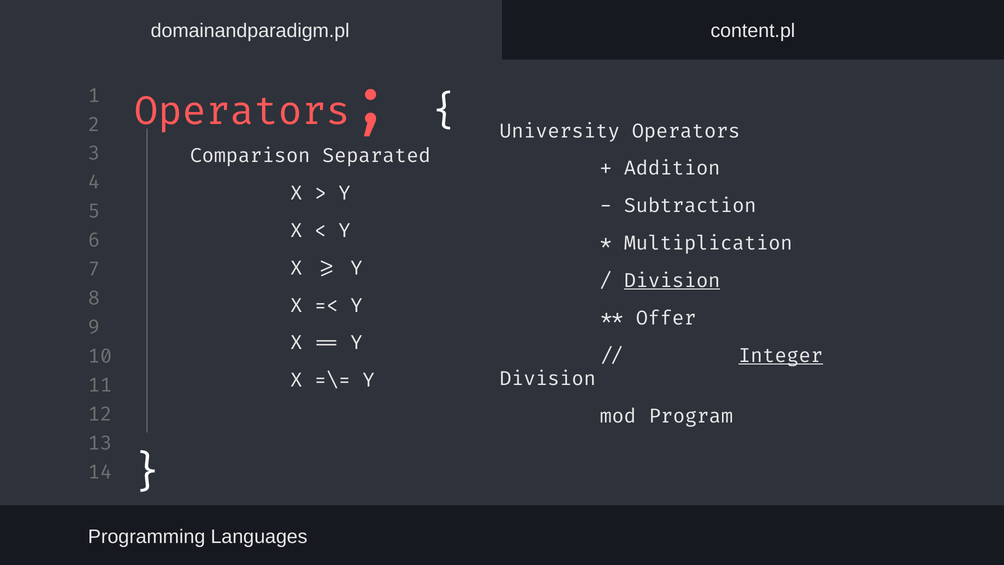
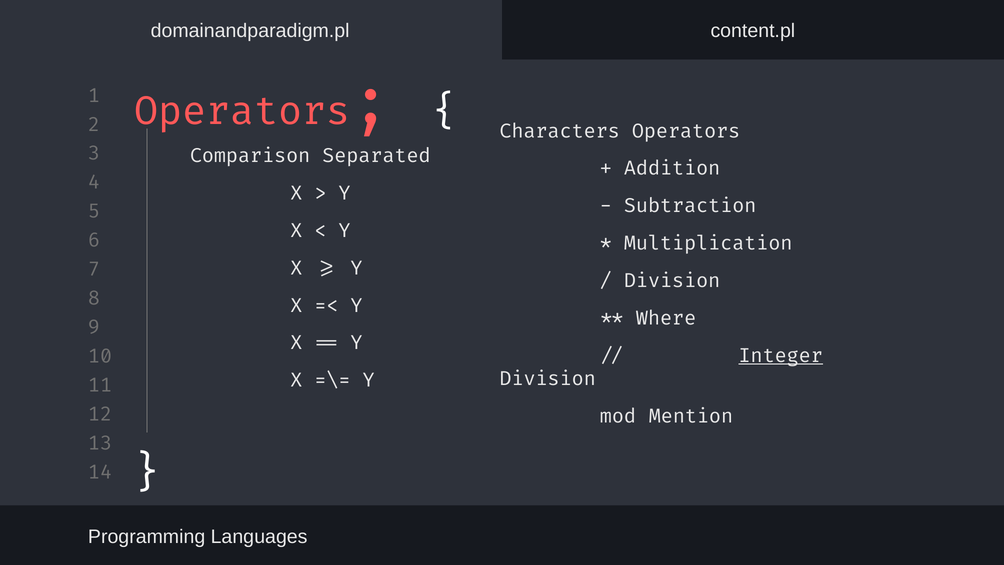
University: University -> Characters (560, 131)
Division underline: present -> none (672, 281)
Offer: Offer -> Where (666, 318)
Program: Program -> Mention (691, 416)
